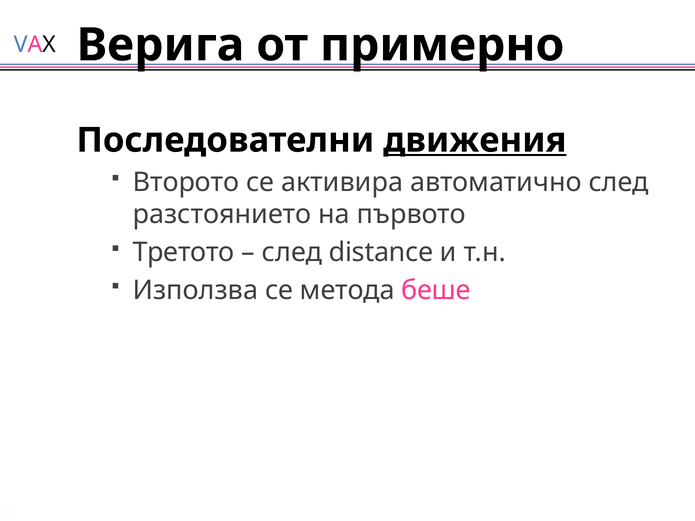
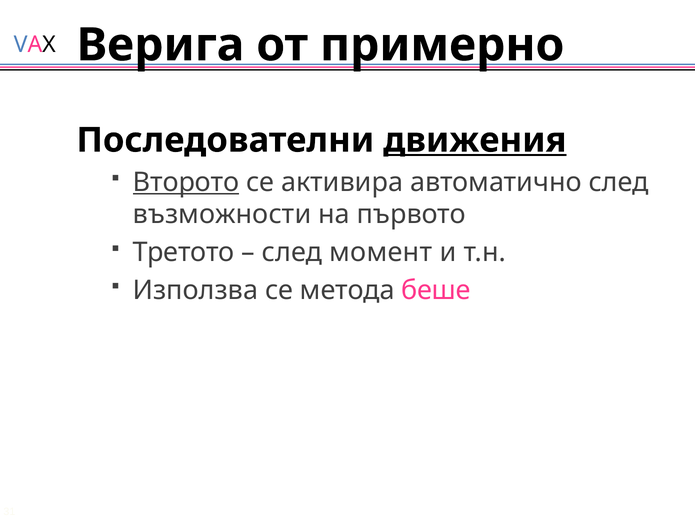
Второто underline: none -> present (186, 182)
разстоянието: разстоянието -> възможности (222, 215)
distance: distance -> момент (381, 253)
